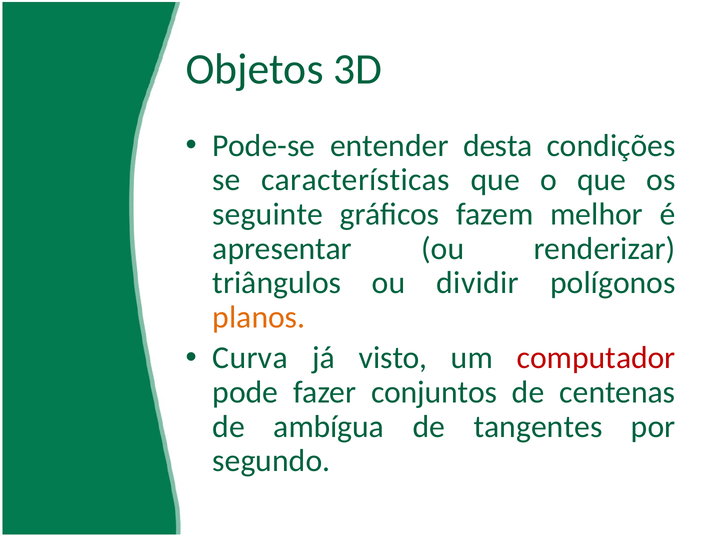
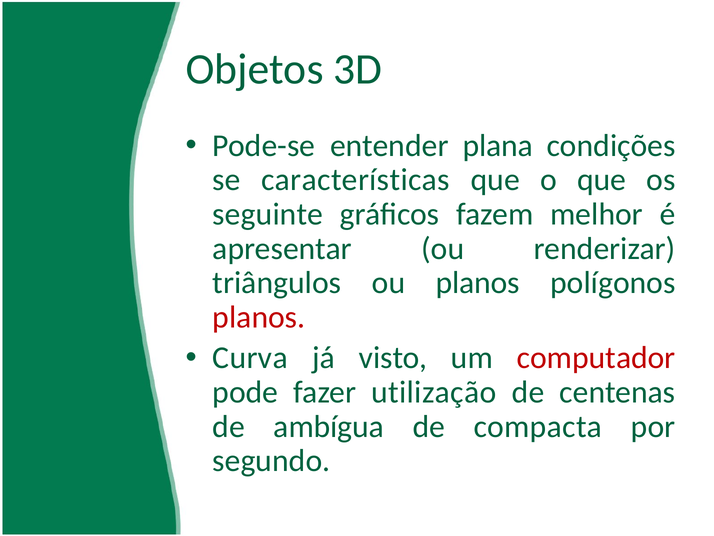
desta: desta -> plana (498, 145)
ou dividir: dividir -> planos (478, 283)
planos colour: orange -> red (259, 317)
conjuntos: conjuntos -> utilização (434, 392)
tangentes: tangentes -> compacta (538, 426)
